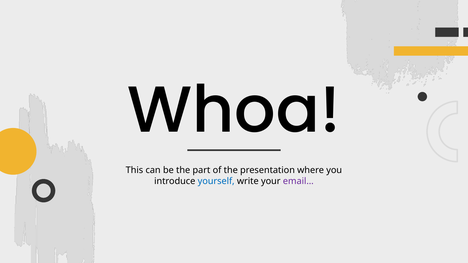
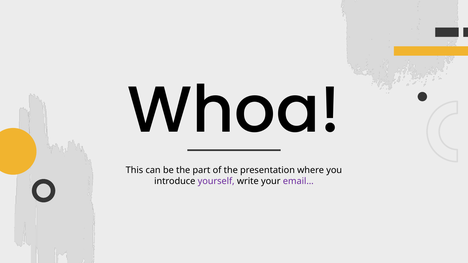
yourself colour: blue -> purple (216, 181)
